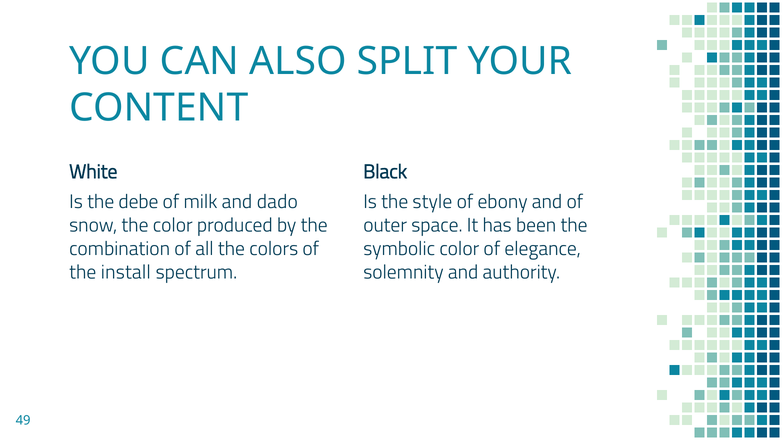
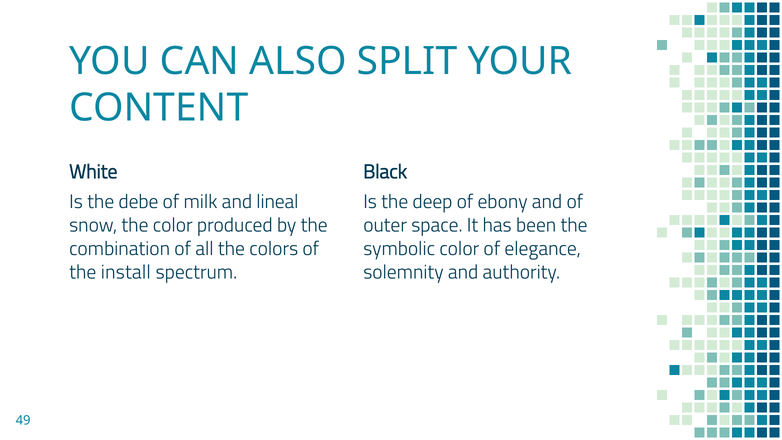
dado: dado -> lineal (277, 202)
style: style -> deep (432, 202)
